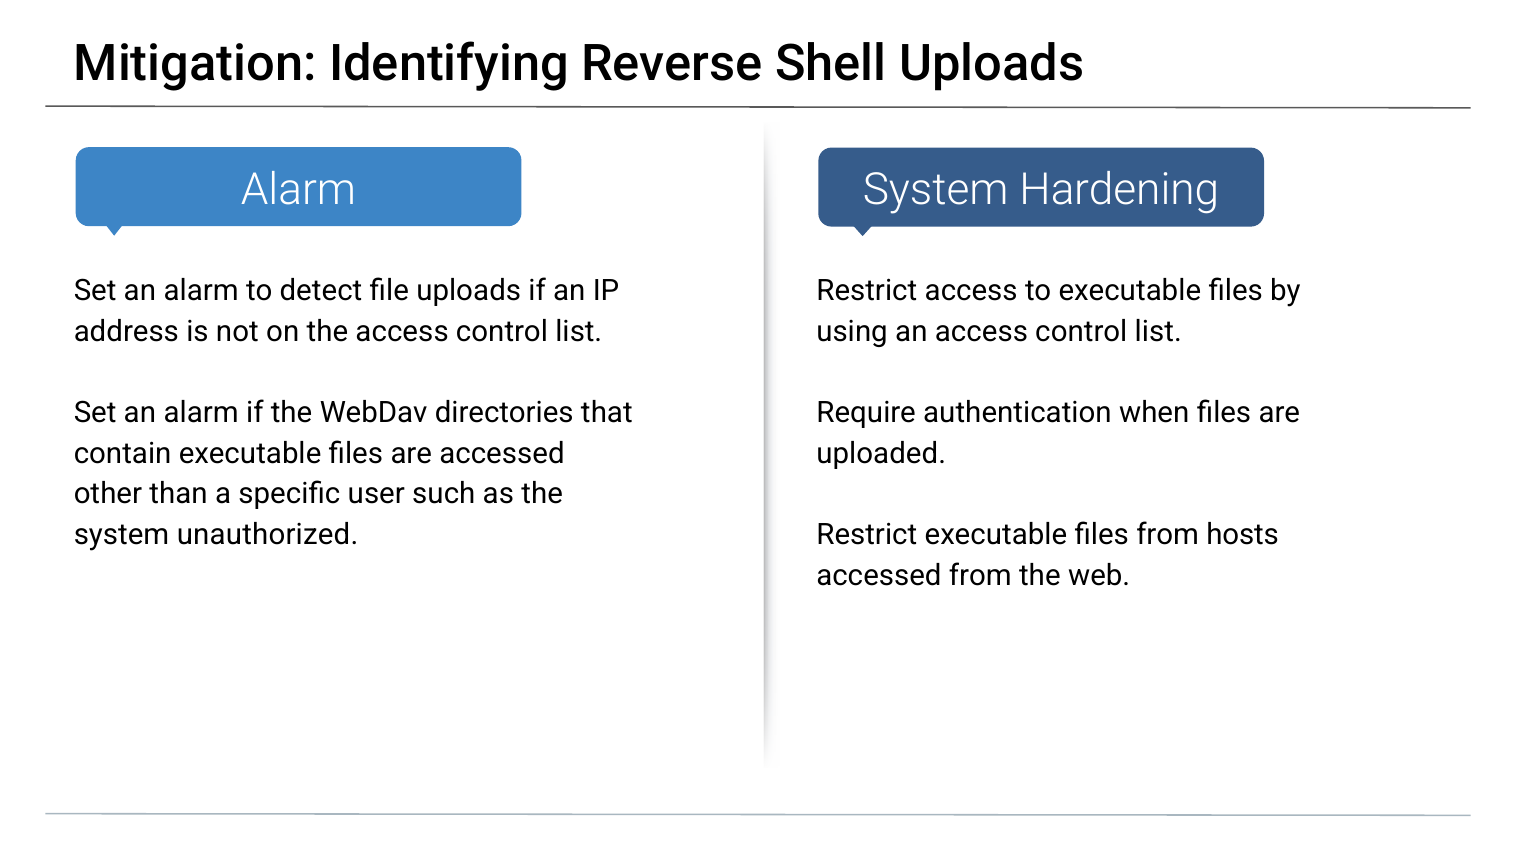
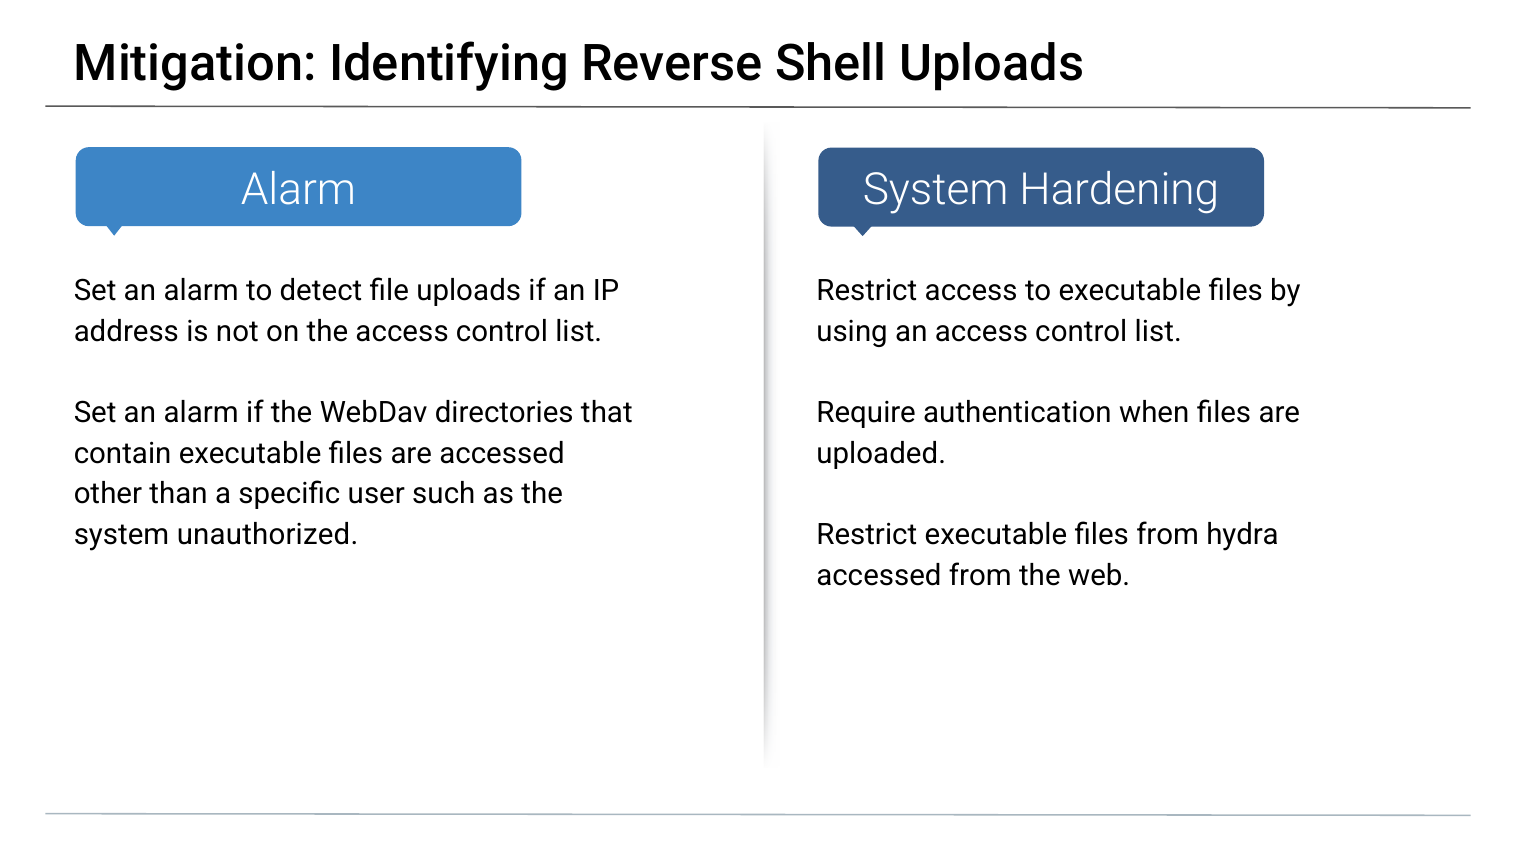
hosts: hosts -> hydra (1243, 535)
